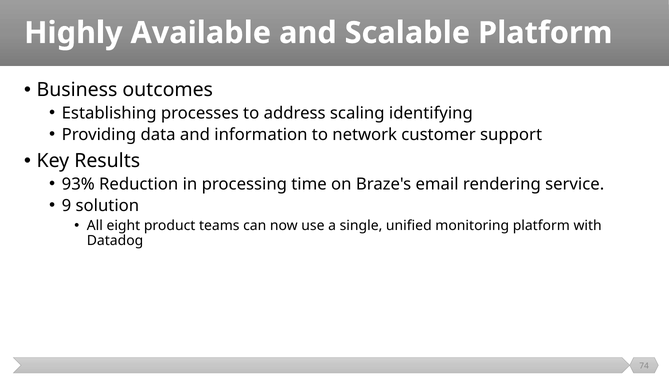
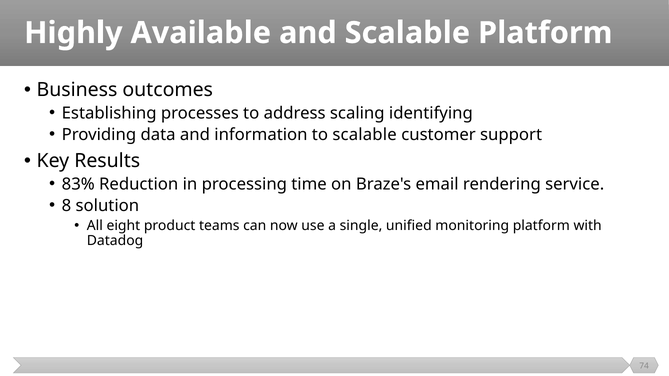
to network: network -> scalable (365, 135)
93%: 93% -> 83% (78, 184)
9: 9 -> 8 (66, 206)
